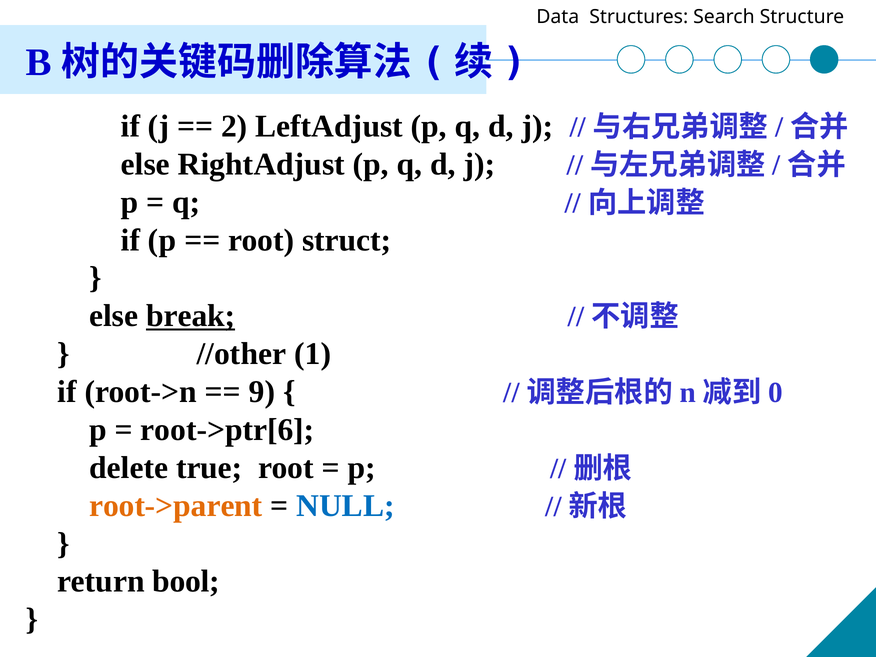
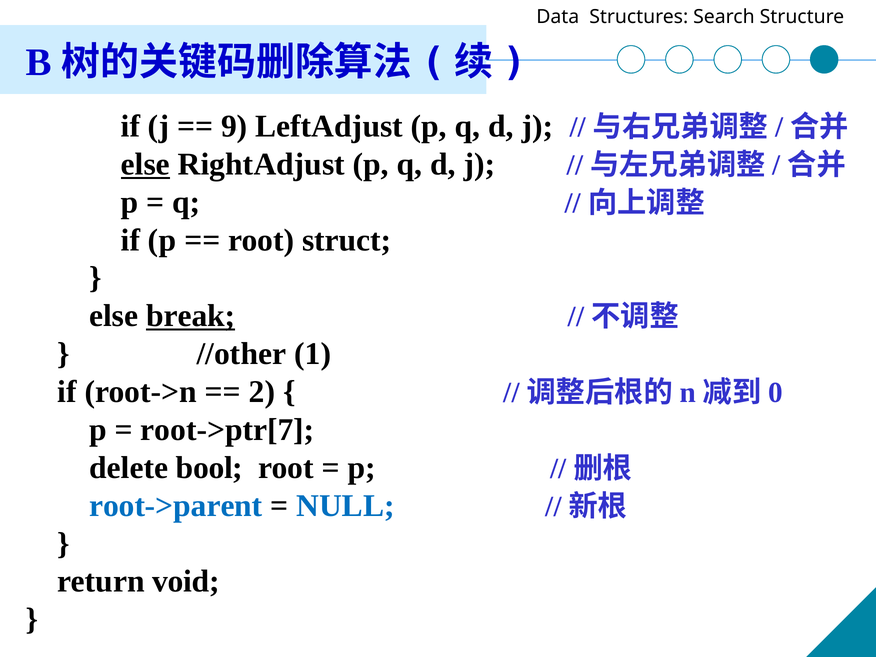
2: 2 -> 9 (234, 126)
else underline: none -> present (145, 164)
9: 9 -> 2 (262, 392)
root->ptr[6: root->ptr[6 -> root->ptr[7 (227, 430)
true: true -> bool (209, 468)
root->parent colour: orange -> blue (176, 506)
bool: bool -> void (186, 582)
